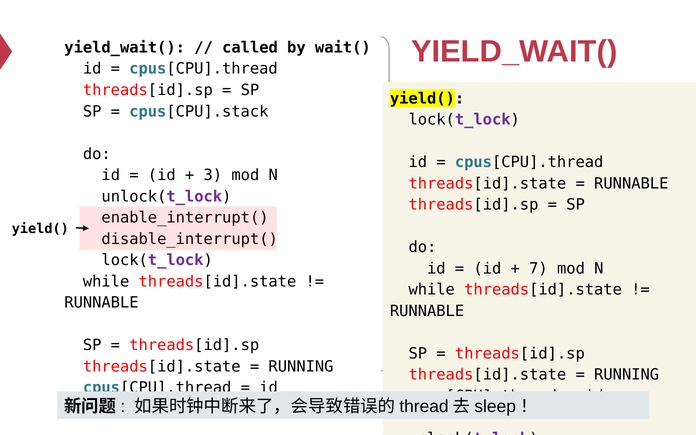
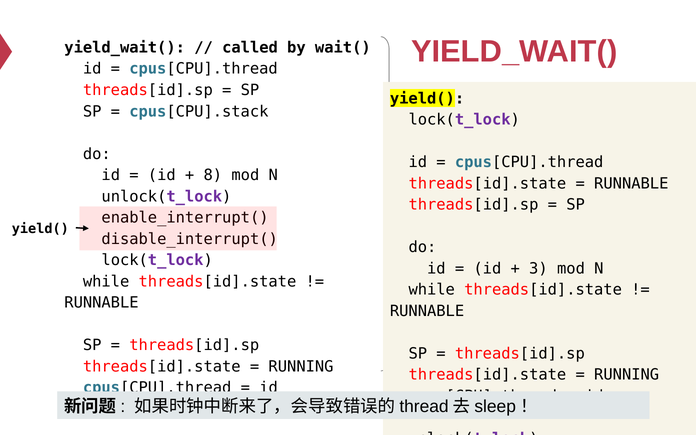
3: 3 -> 8 (213, 175)
7: 7 -> 3 (538, 269)
